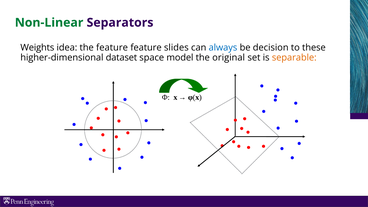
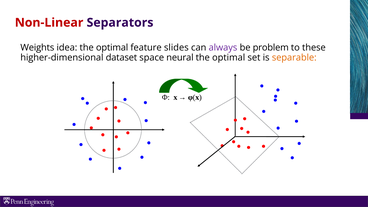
Non-Linear colour: green -> red (49, 23)
idea the feature: feature -> optimal (112, 48)
always colour: blue -> purple (223, 48)
decision: decision -> problem (271, 48)
model: model -> neural (180, 58)
original: original -> optimal (229, 58)
